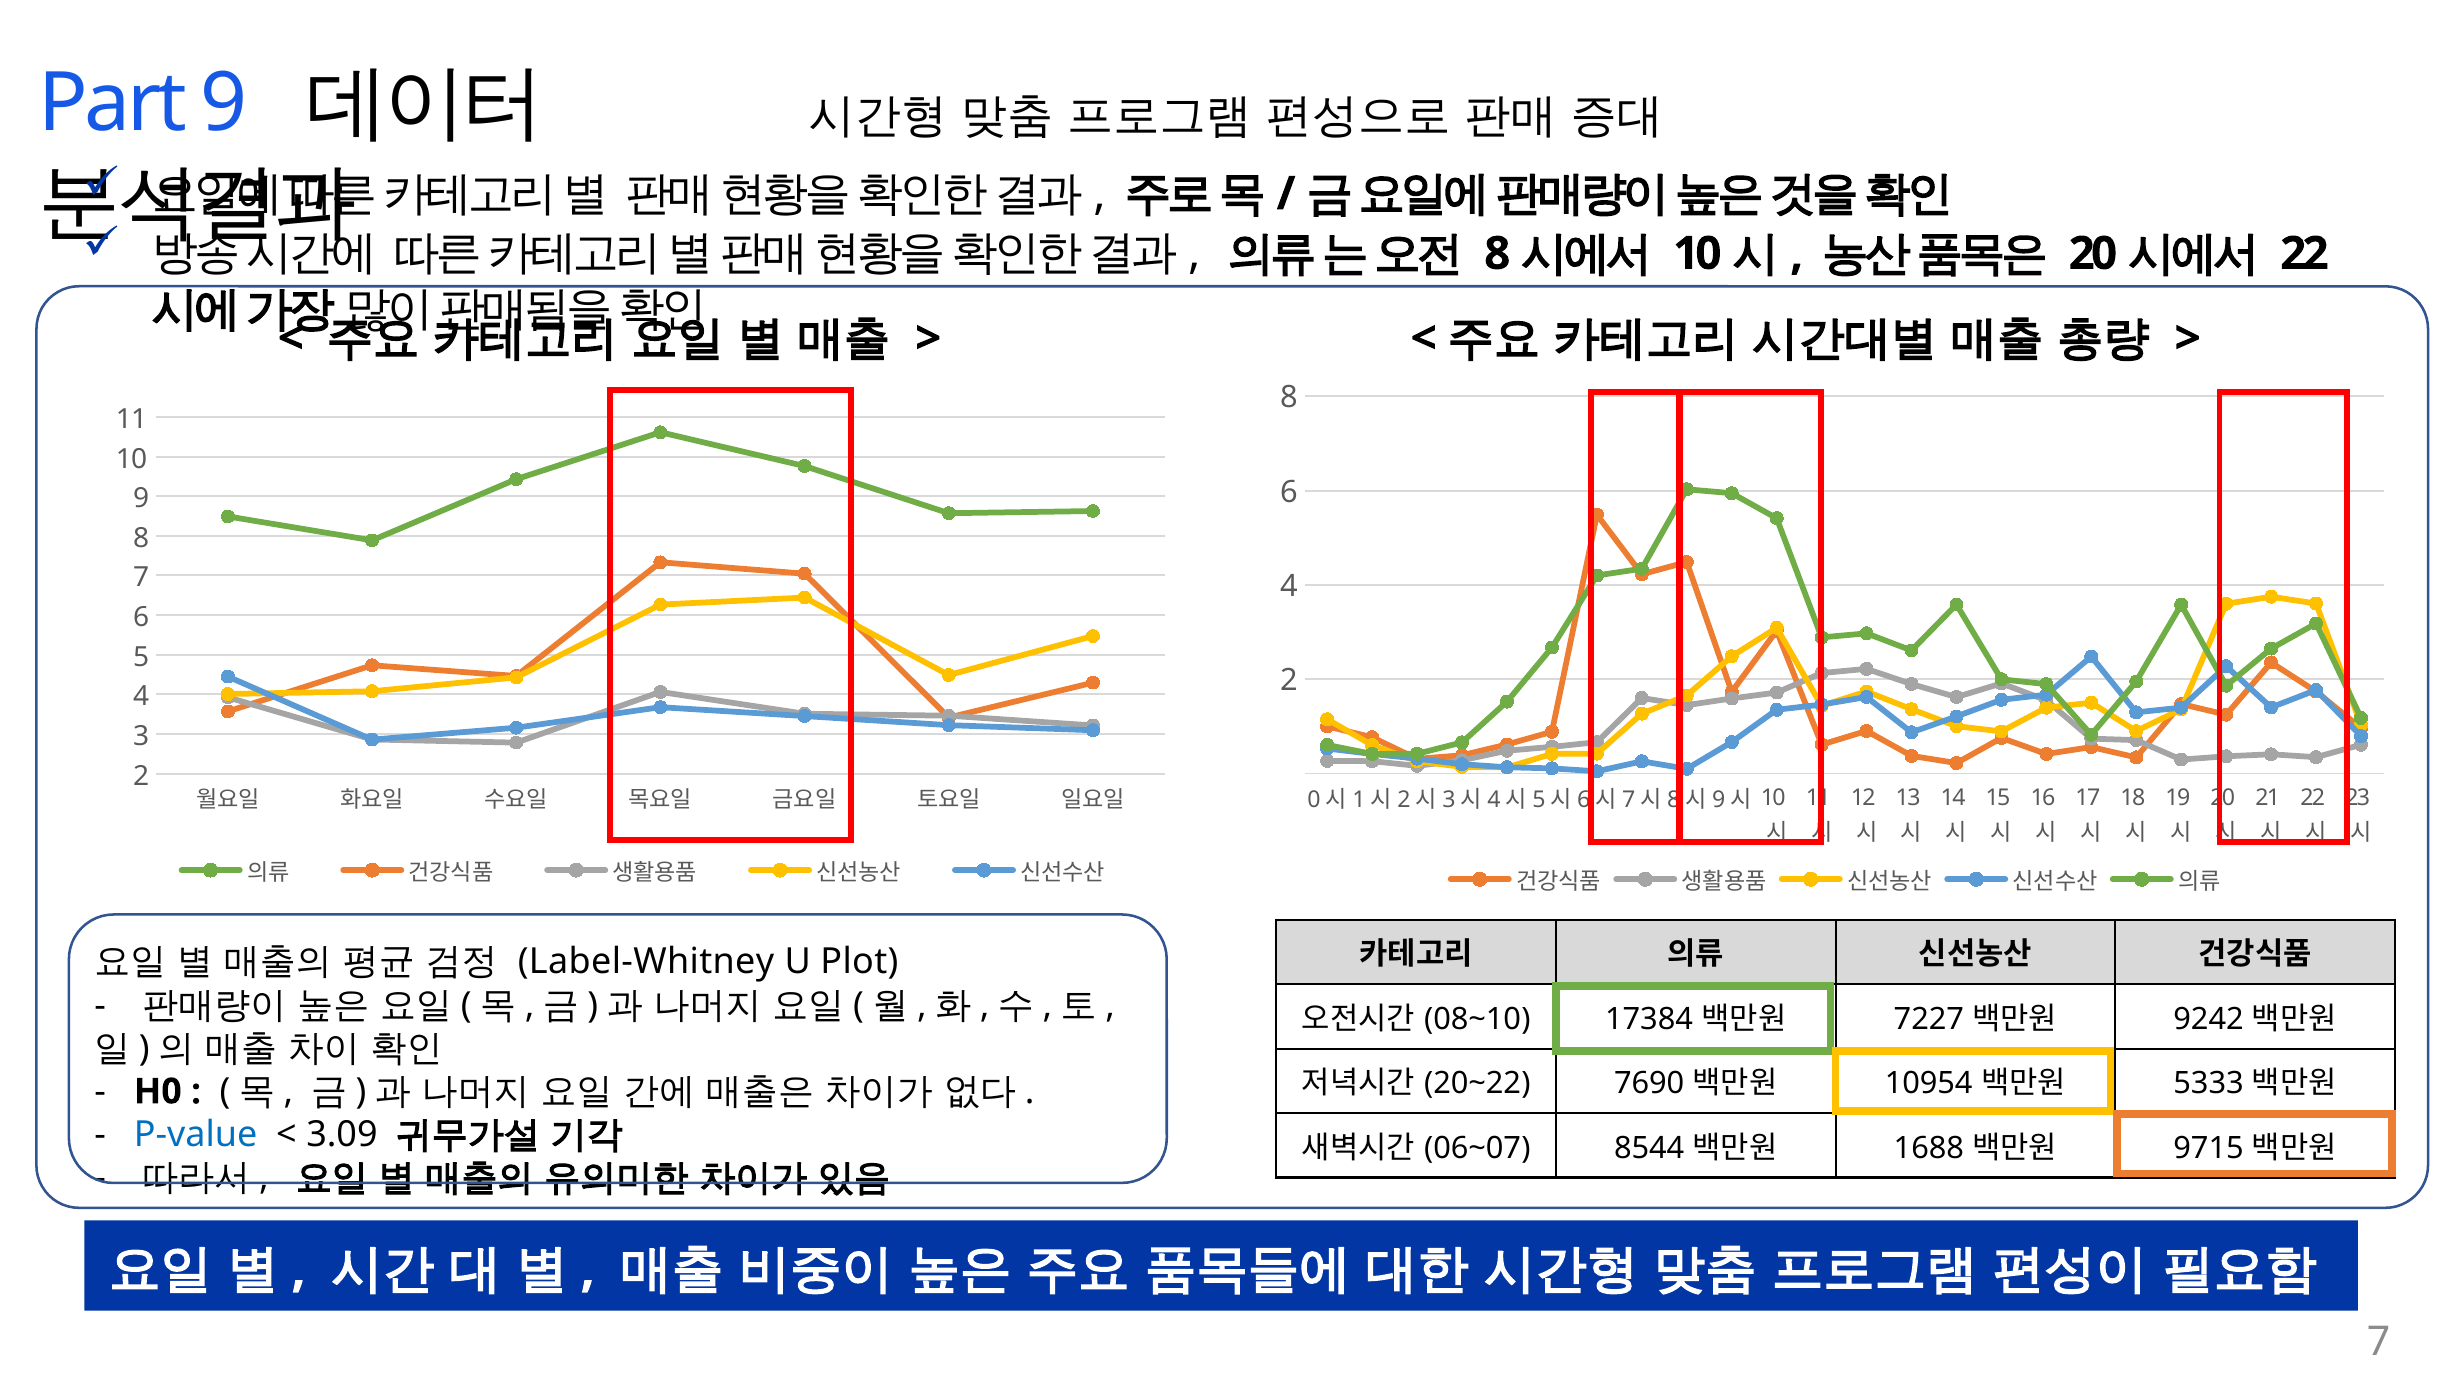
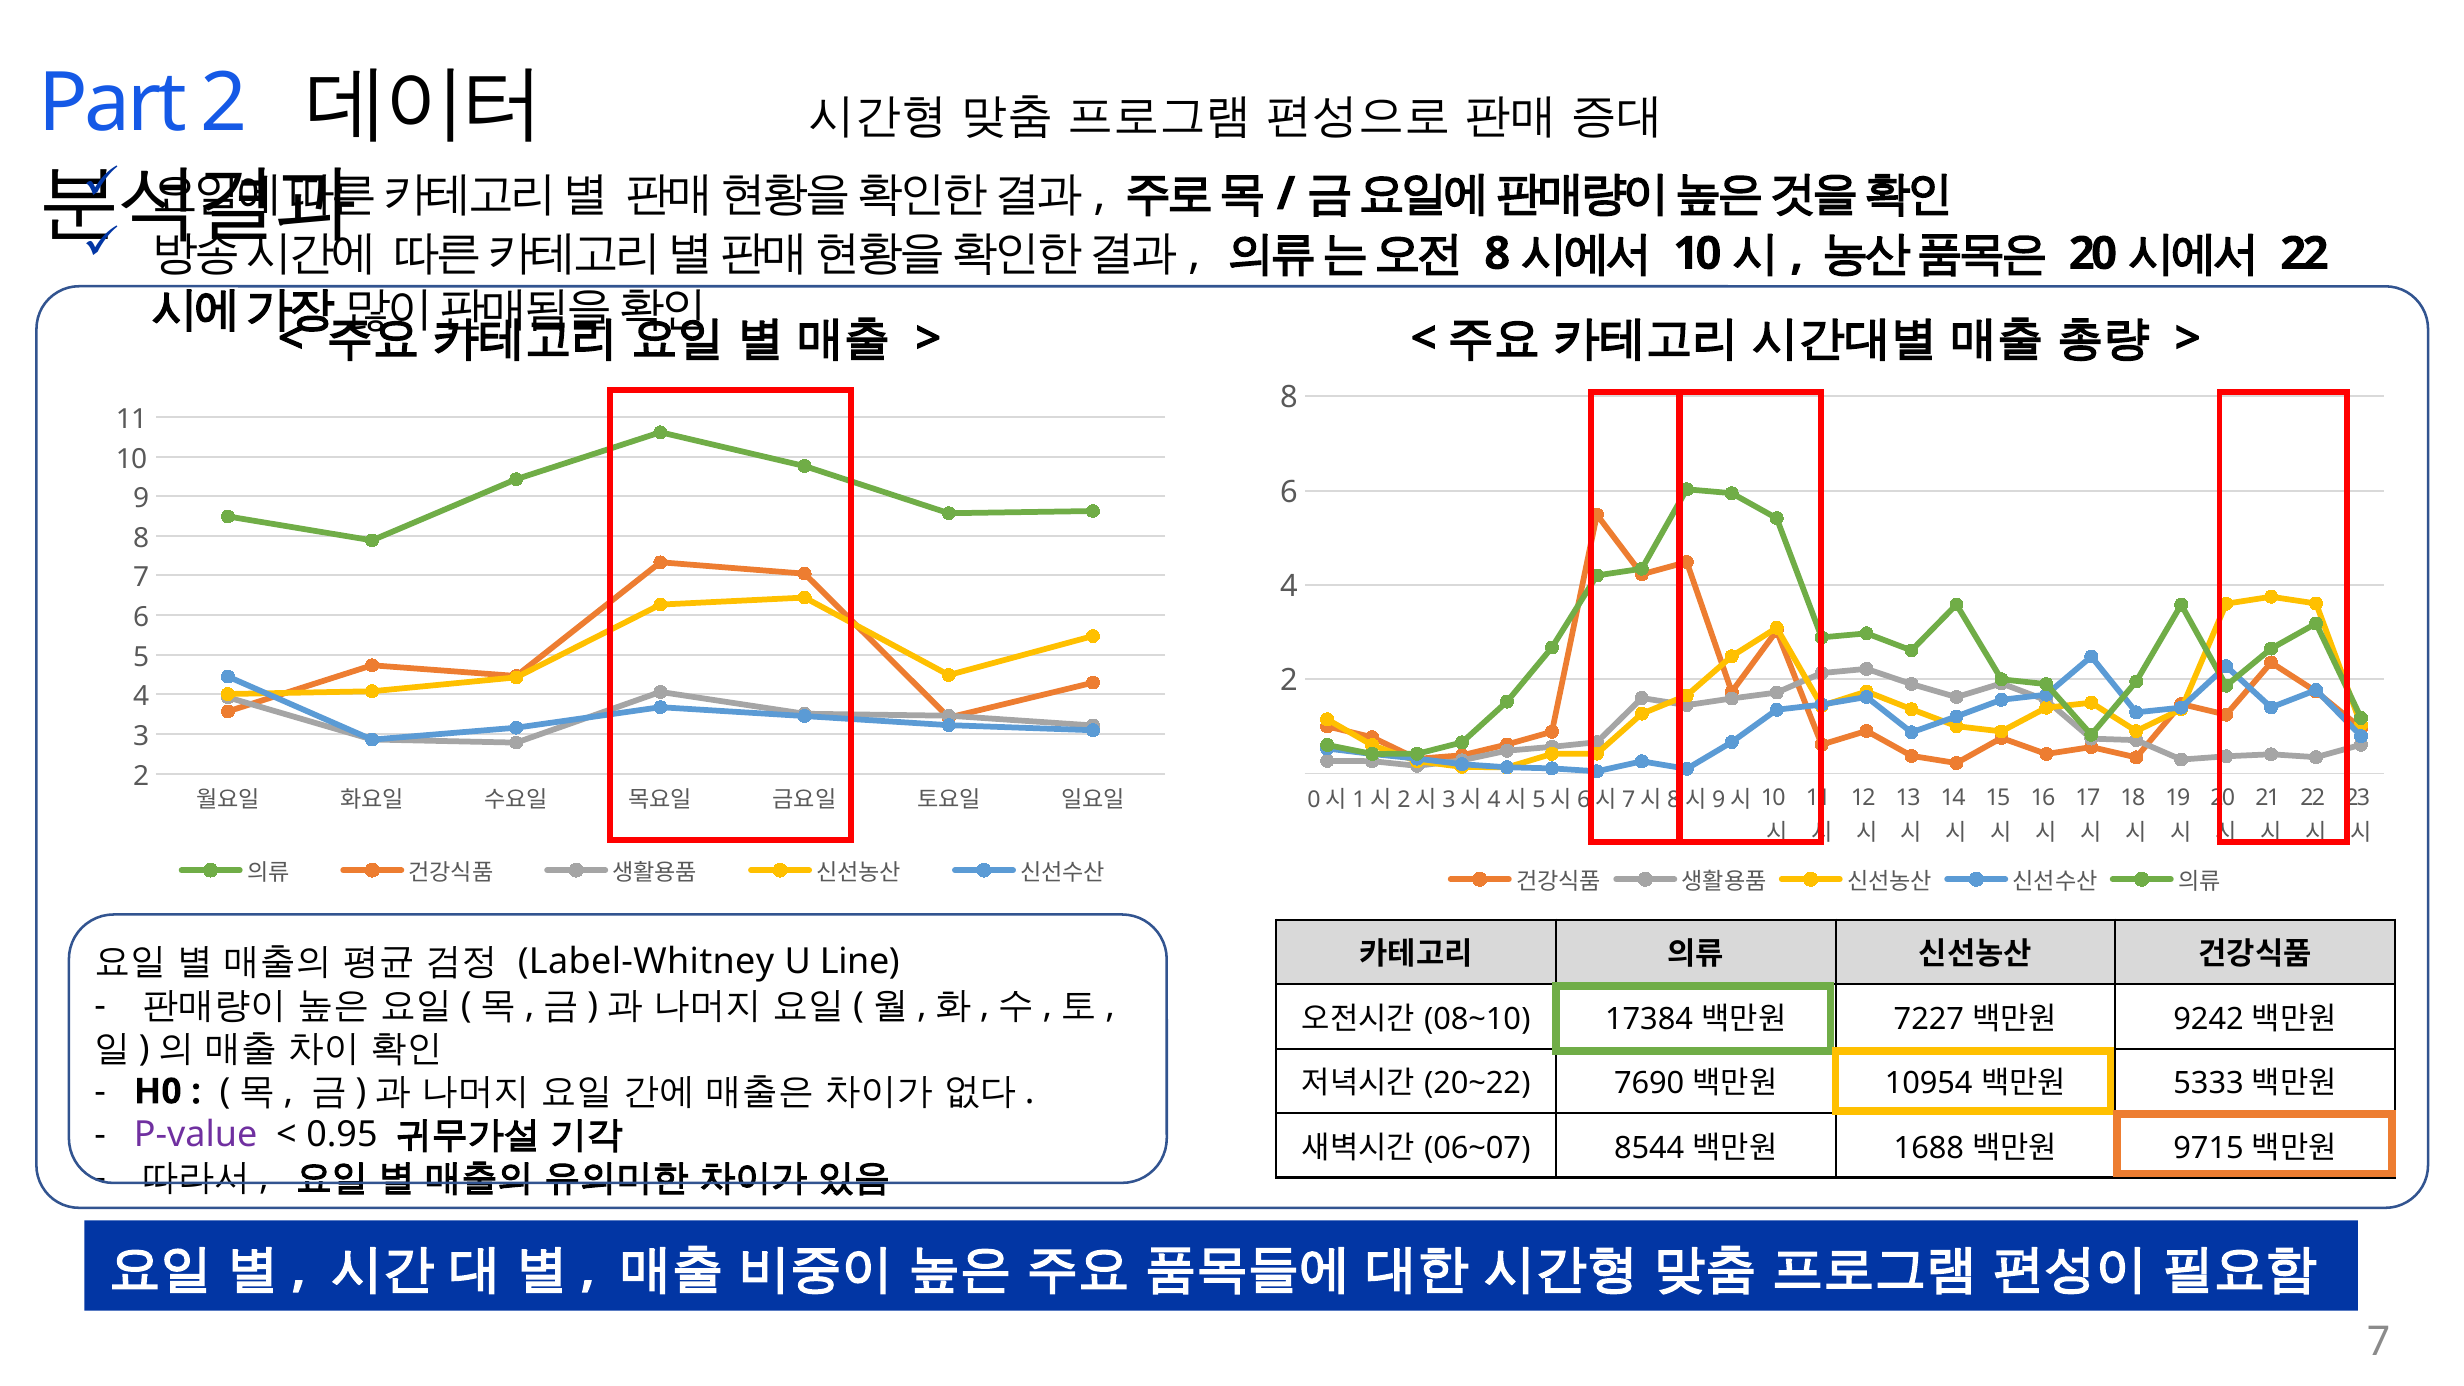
Part 9: 9 -> 2 (224, 104)
Plot: Plot -> Line (860, 962)
P-value colour: blue -> purple (196, 1135)
3.09: 3.09 -> 0.95 (342, 1135)
